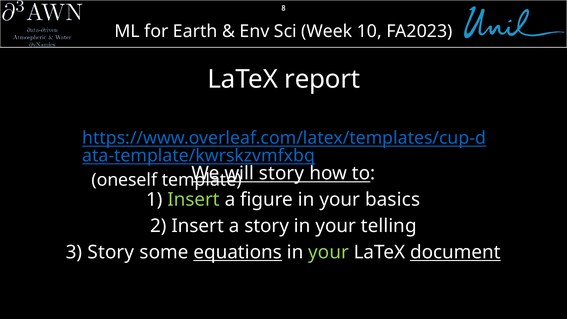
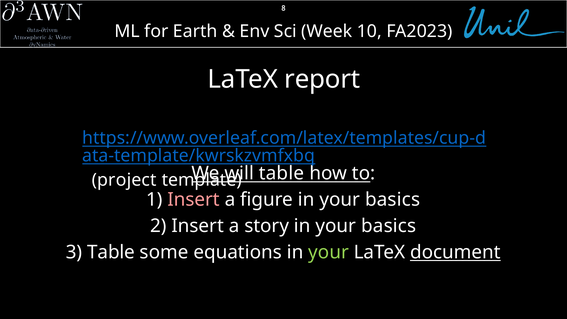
story: story -> table (282, 173)
oneself: oneself -> project (124, 180)
Insert colour: light green -> pink (194, 200)
telling: telling -> basics (389, 226)
3 Story: Story -> Table (111, 252)
equations underline: present -> none (238, 252)
